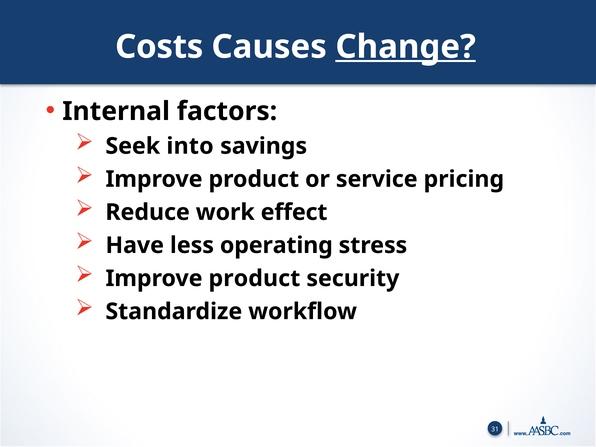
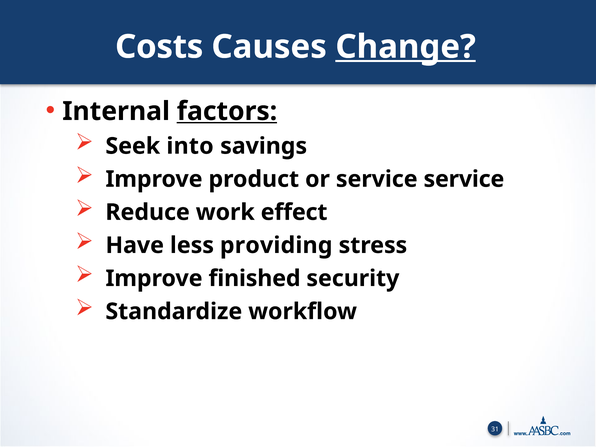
factors underline: none -> present (227, 111)
service pricing: pricing -> service (464, 179)
operating: operating -> providing (276, 245)
product: product -> finished (255, 278)
